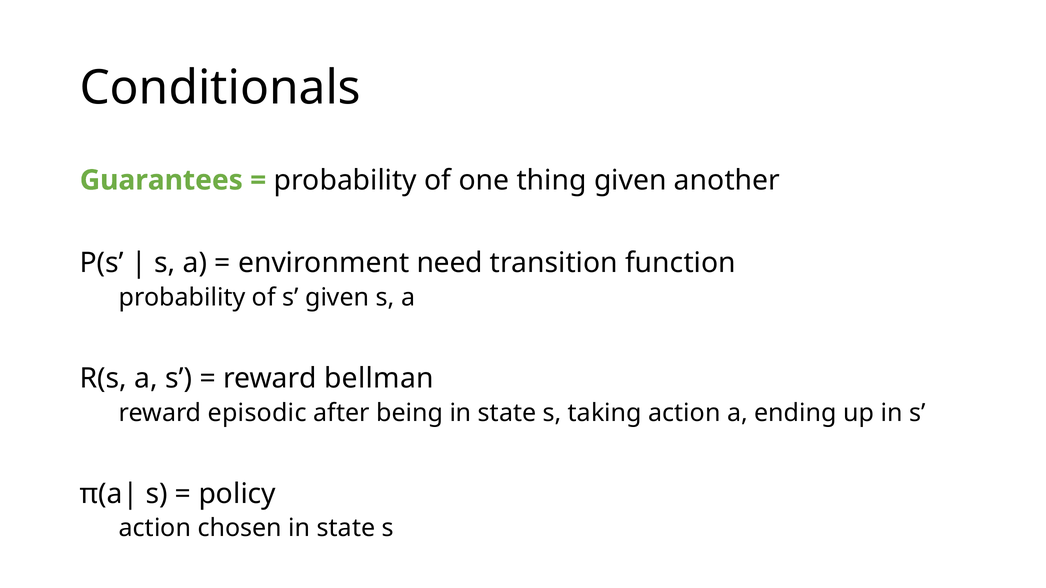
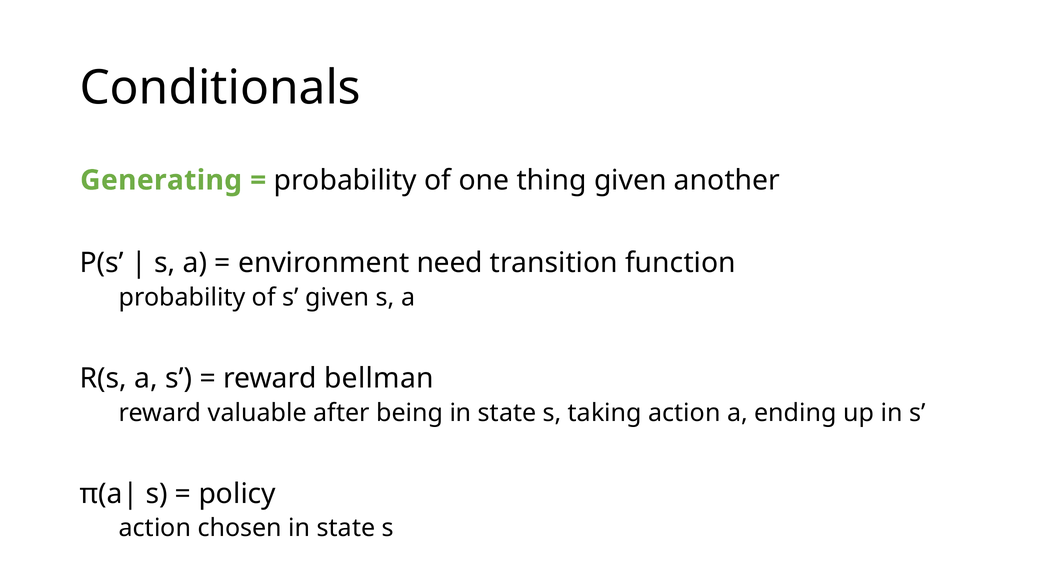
Guarantees: Guarantees -> Generating (161, 180)
episodic: episodic -> valuable (257, 413)
